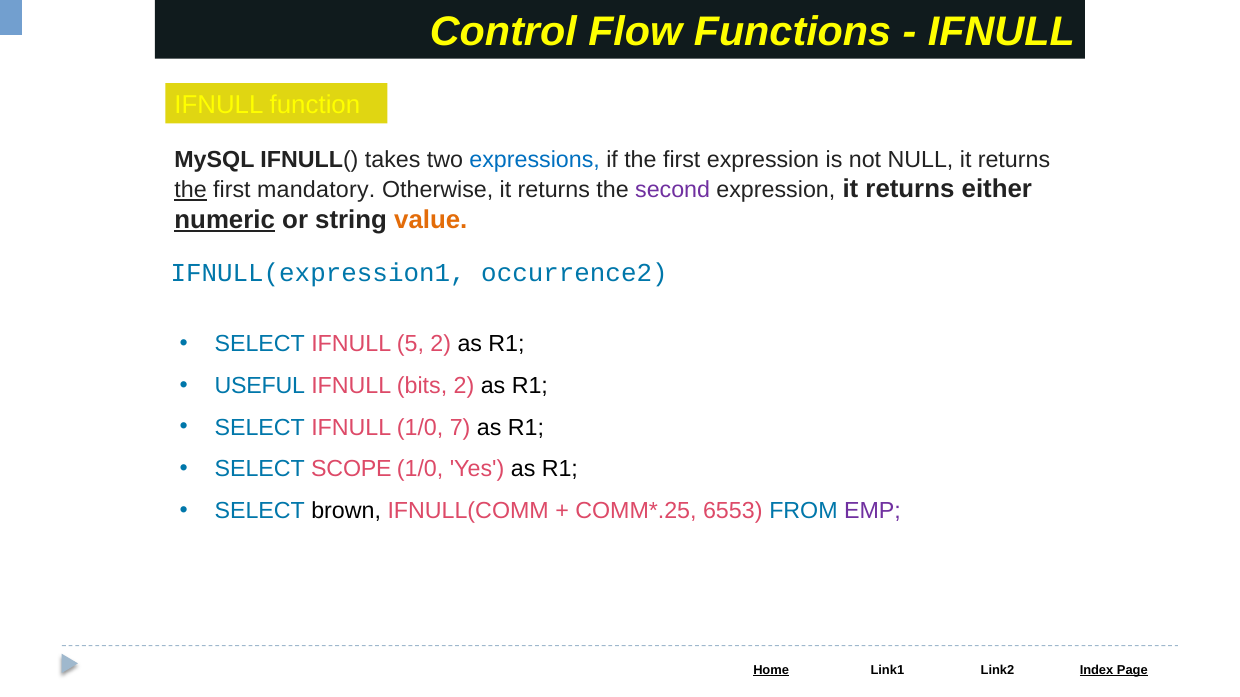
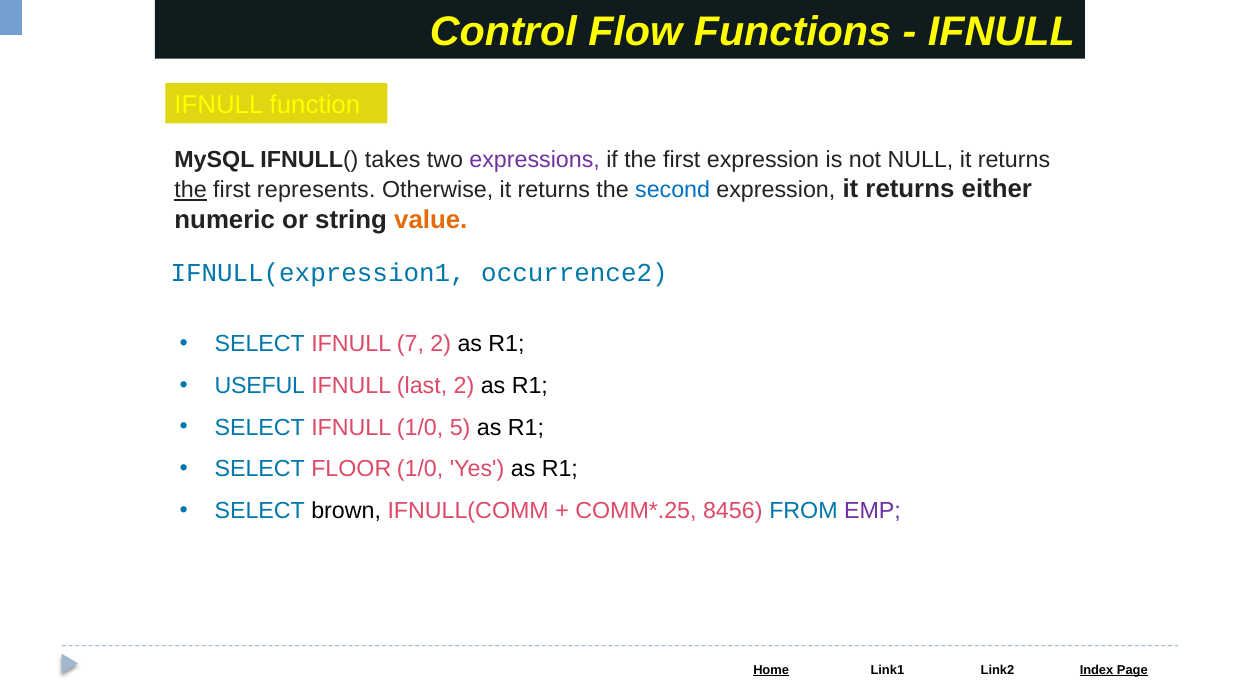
expressions colour: blue -> purple (535, 160)
mandatory: mandatory -> represents (316, 190)
second colour: purple -> blue (673, 190)
numeric underline: present -> none (225, 220)
5: 5 -> 7 (410, 344)
bits: bits -> last (422, 386)
7: 7 -> 5 (460, 428)
SCOPE: SCOPE -> FLOOR (351, 470)
6553: 6553 -> 8456 (733, 512)
